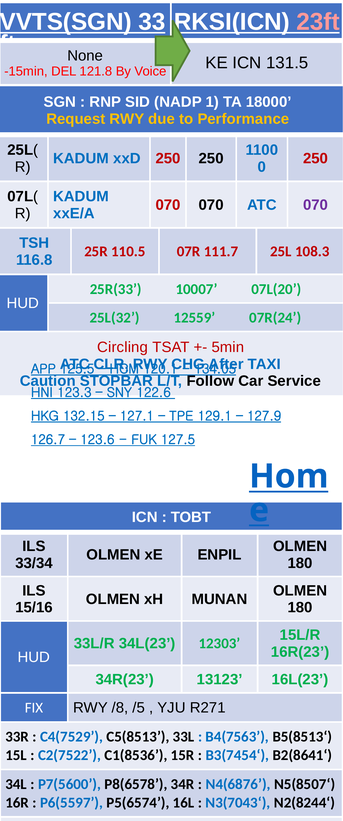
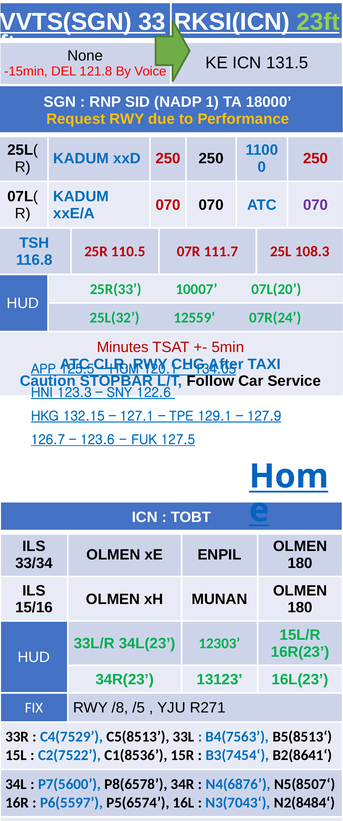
23ft colour: pink -> light green (318, 22)
Circling: Circling -> Minutes (123, 347)
N2(8244‘: N2(8244‘ -> N2(8484‘ (304, 802)
